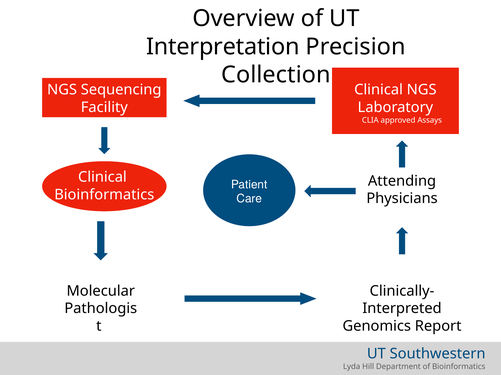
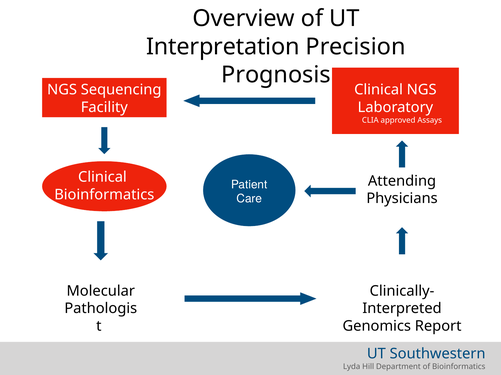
Collection: Collection -> Prognosis (276, 75)
